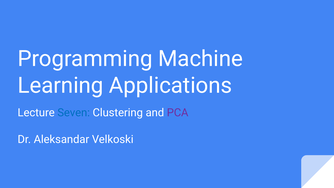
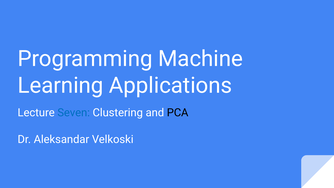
PCA colour: purple -> black (178, 113)
